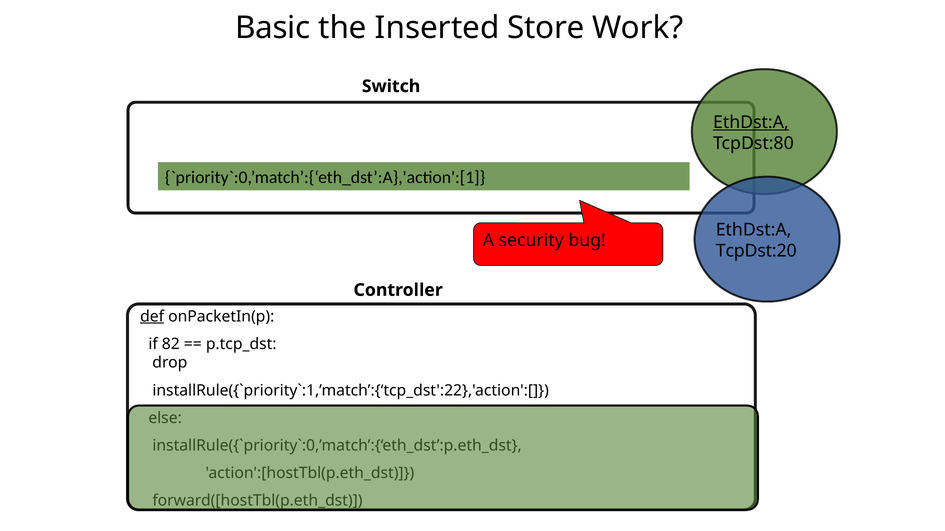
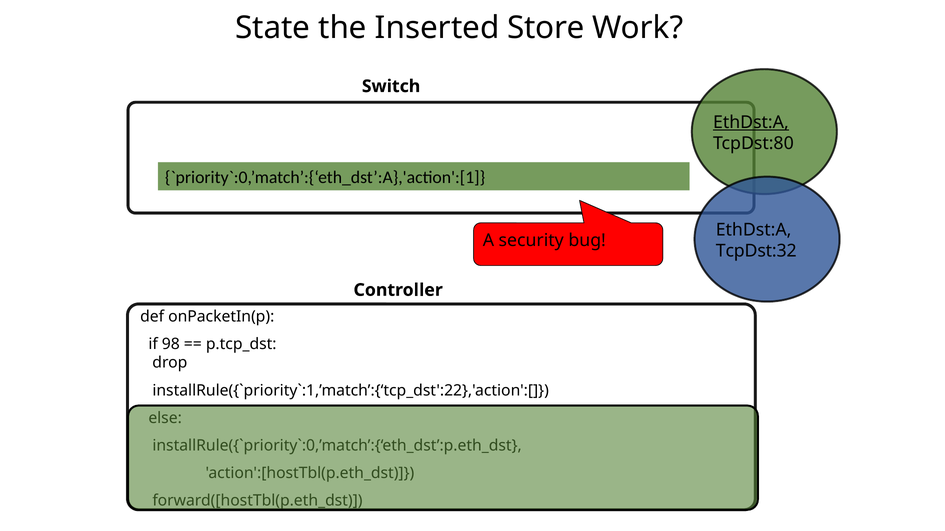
Basic: Basic -> State (273, 28)
TcpDst:20: TcpDst:20 -> TcpDst:32 (756, 251)
def underline: present -> none (152, 317)
82: 82 -> 98 (171, 344)
